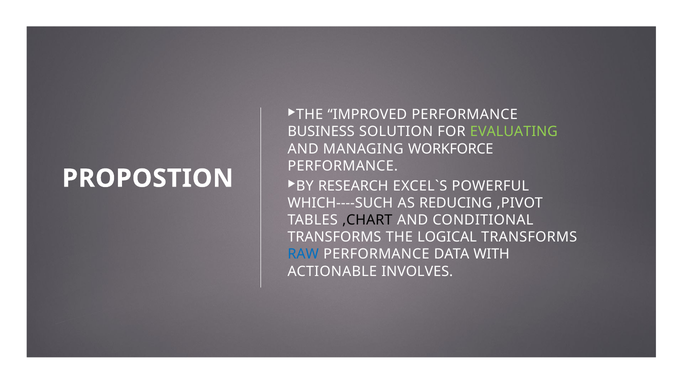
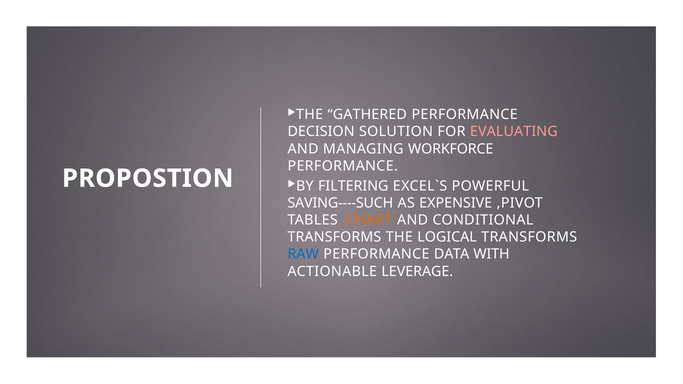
IMPROVED: IMPROVED -> GATHERED (367, 115)
BUSINESS: BUSINESS -> DECISION (321, 132)
EVALUATING colour: light green -> pink (514, 132)
RESEARCH: RESEARCH -> FILTERING (353, 186)
WHICH----SUCH: WHICH----SUCH -> SAVING----SUCH (340, 203)
REDUCING: REDUCING -> EXPENSIVE (456, 203)
,CHART colour: black -> orange (367, 220)
INVOLVES: INVOLVES -> LEVERAGE (417, 271)
